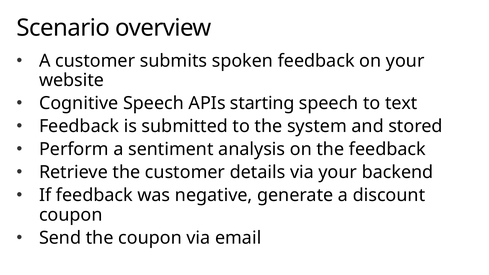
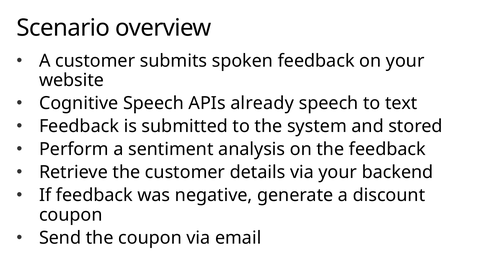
starting: starting -> already (262, 103)
